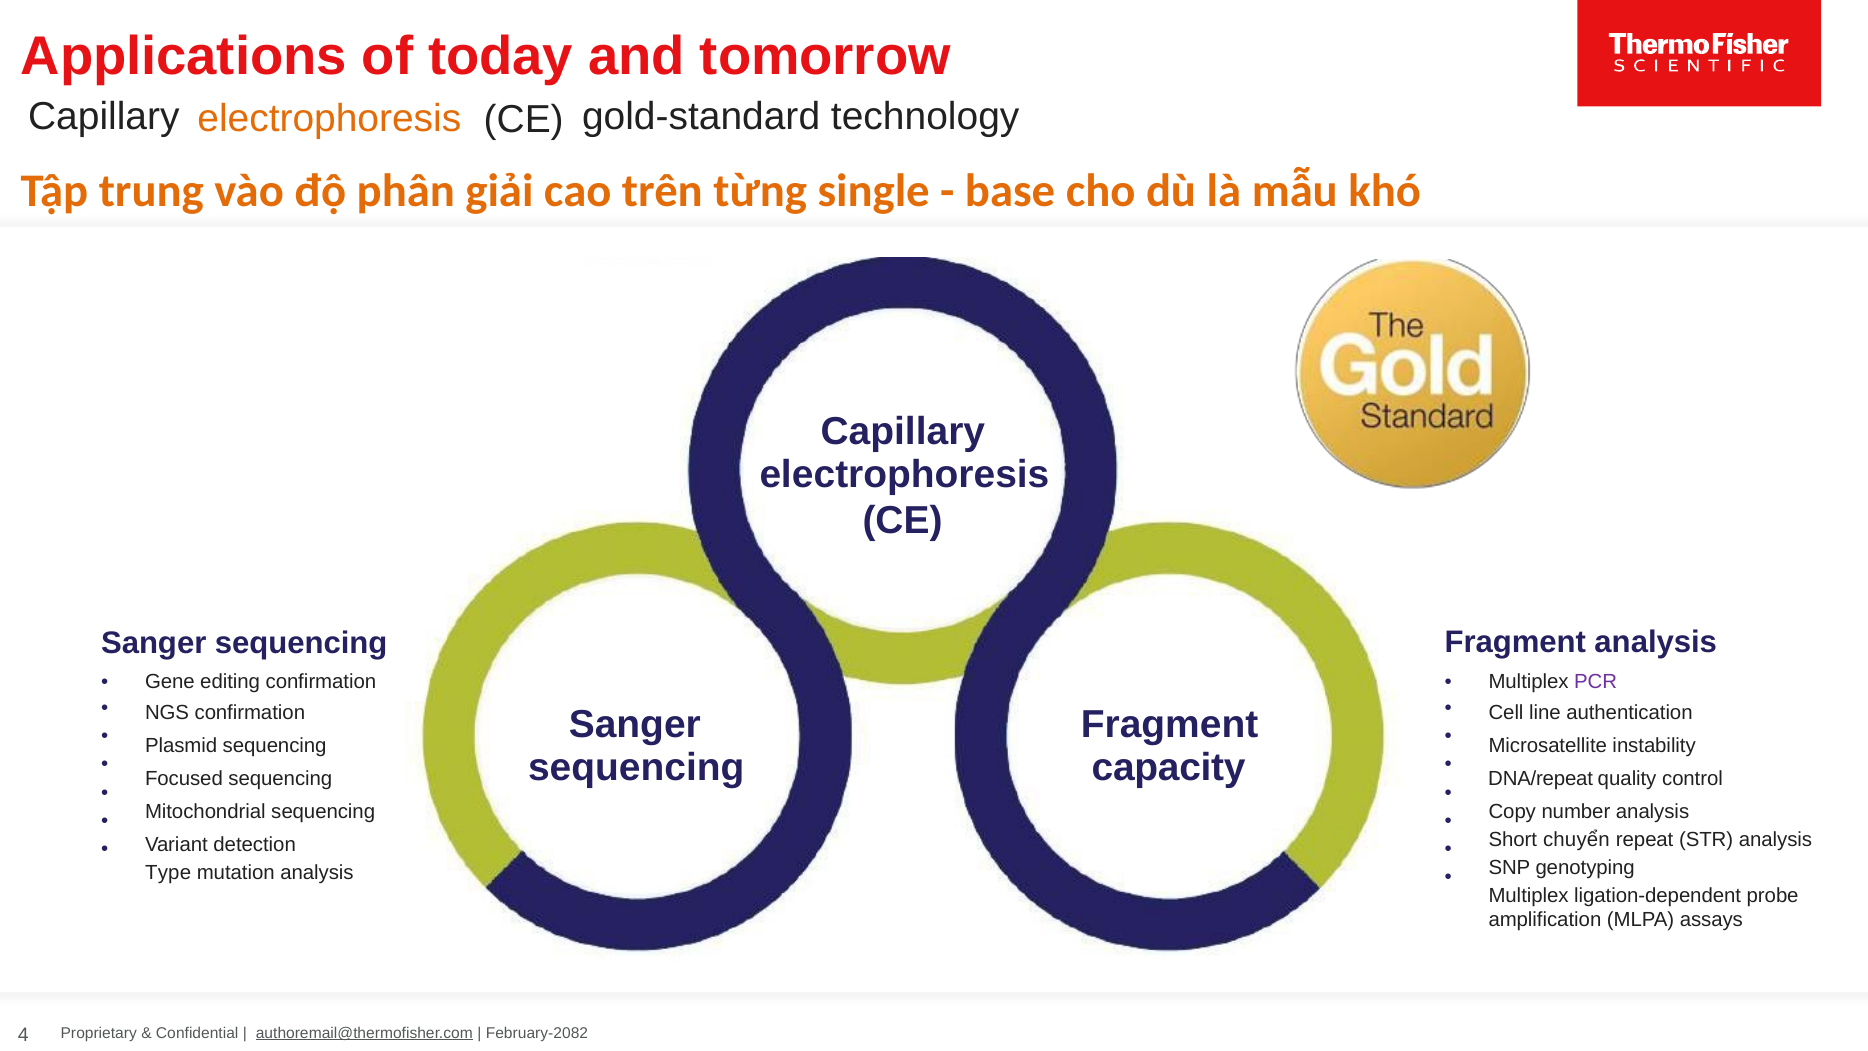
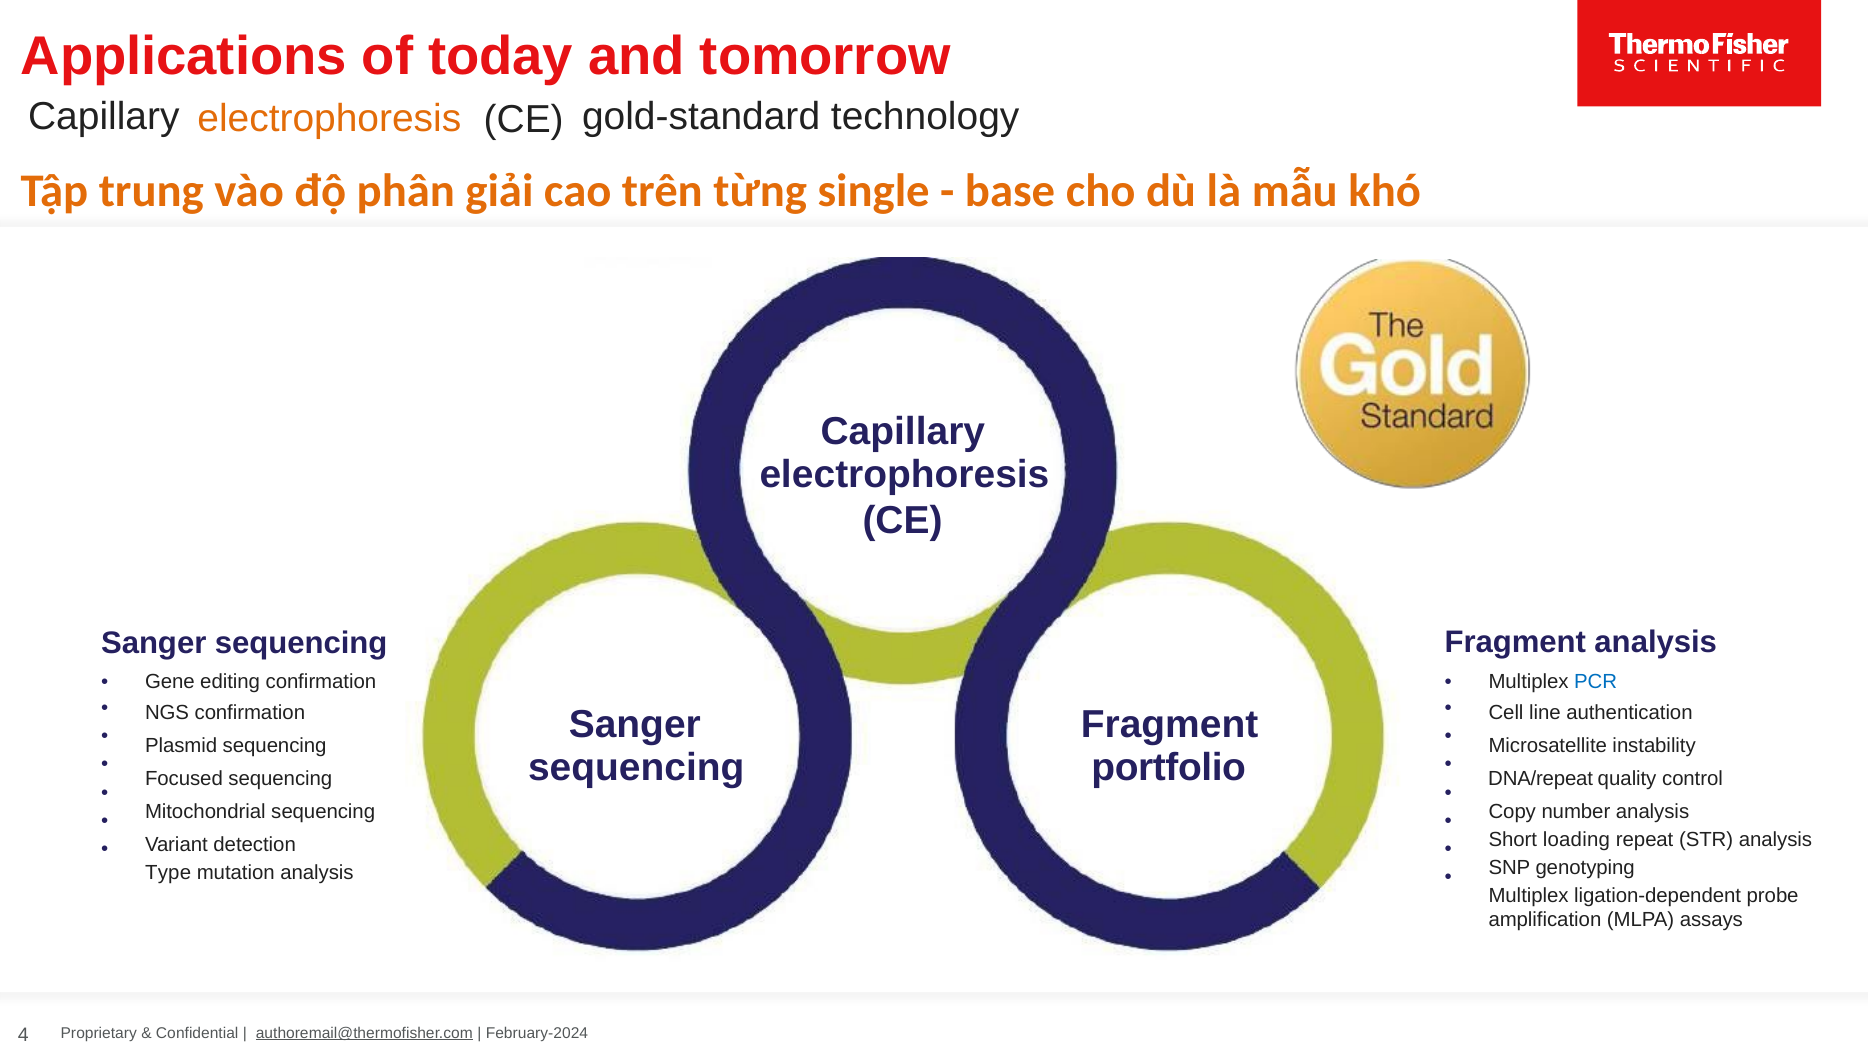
PCR colour: purple -> blue (1596, 682)
capacity: capacity -> portfolio (1169, 768)
chuyển: chuyển -> loading (1576, 839)
February-2082: February-2082 -> February-2024 (537, 1033)
